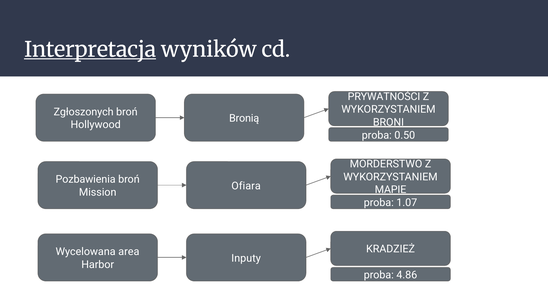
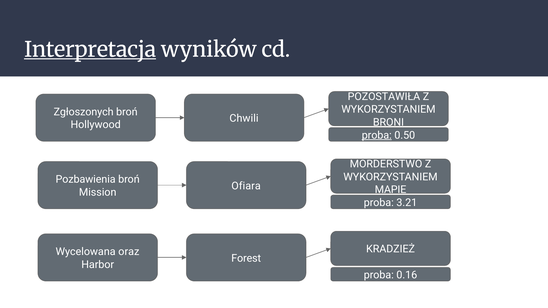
PRYWATNOŚCI: PRYWATNOŚCI -> POZOSTAWIŁA (384, 97)
Bronią: Bronią -> Chwili (244, 118)
proba underline: none -> present (377, 135)
1.07: 1.07 -> 3.21 (407, 203)
area: area -> oraz (129, 252)
Inputy: Inputy -> Forest (246, 258)
4.86: 4.86 -> 0.16 (407, 275)
